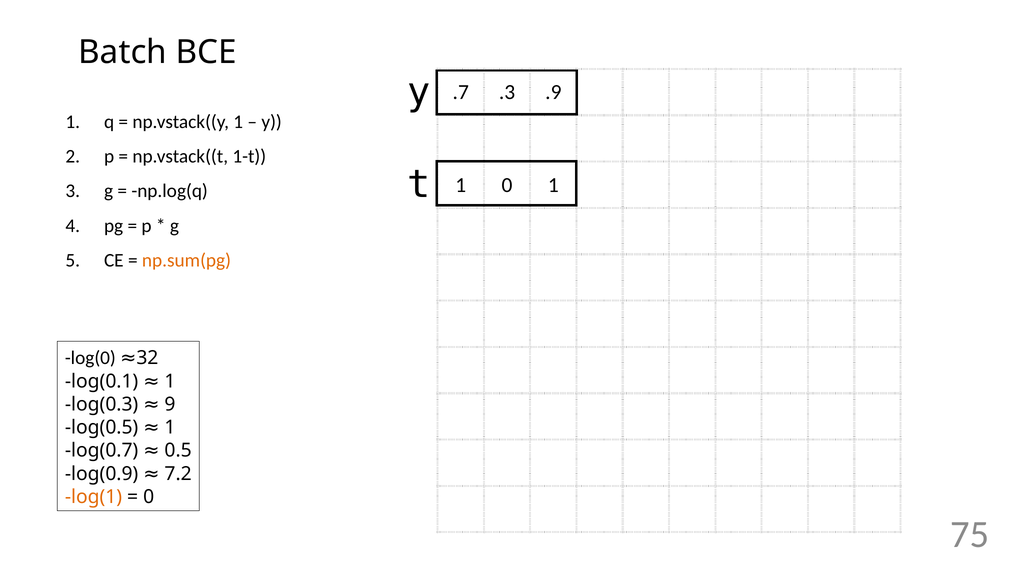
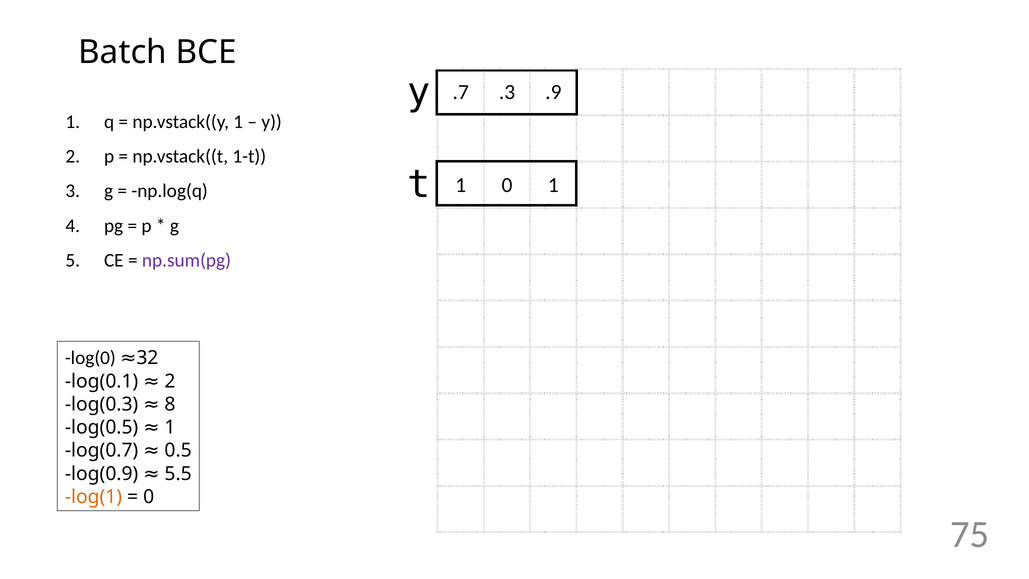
np.sum(pg colour: orange -> purple (186, 261)
log(0.1 1: 1 -> 2 (170, 381)
9: 9 -> 8 (170, 404)
7.2: 7.2 -> 5.5 (178, 474)
